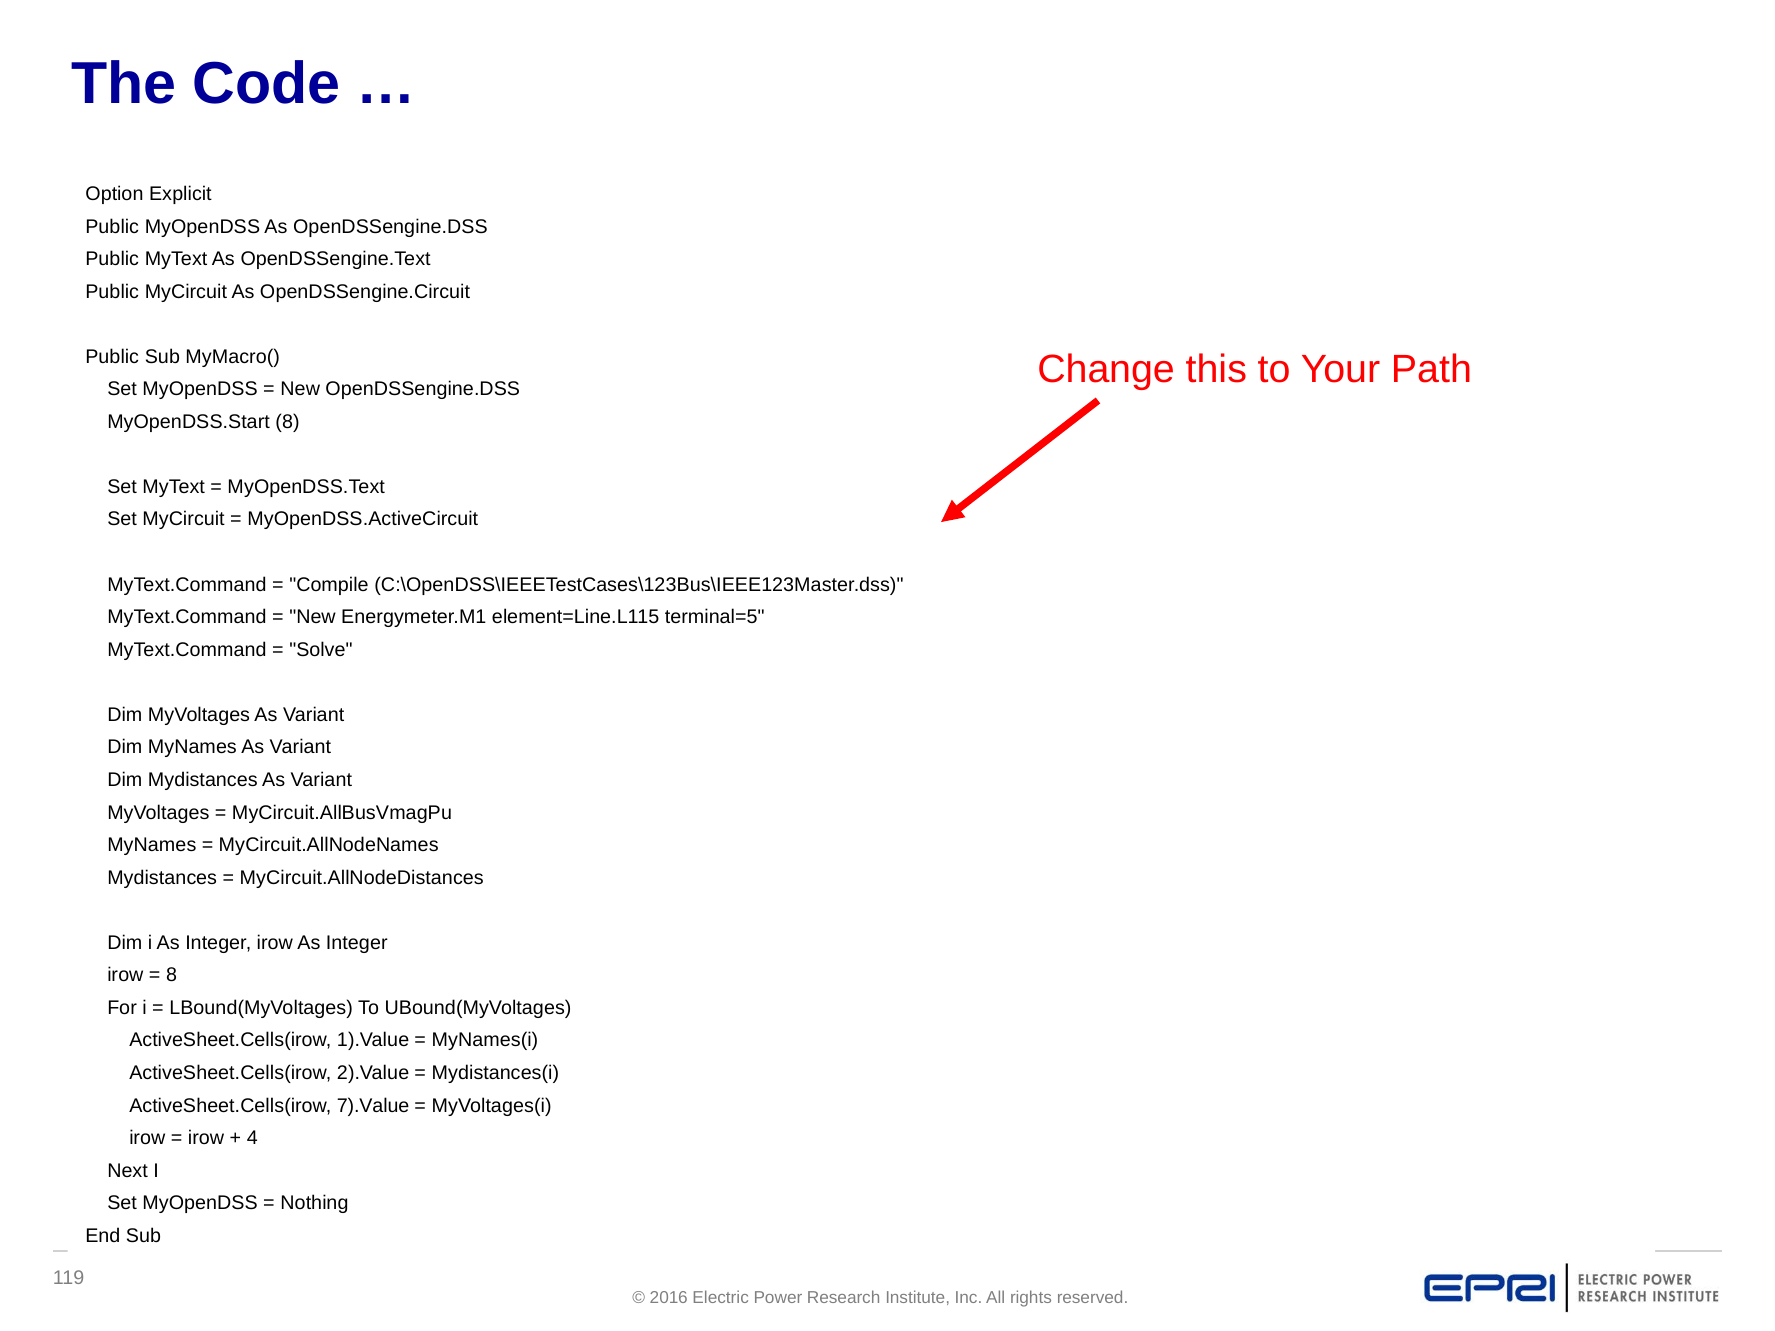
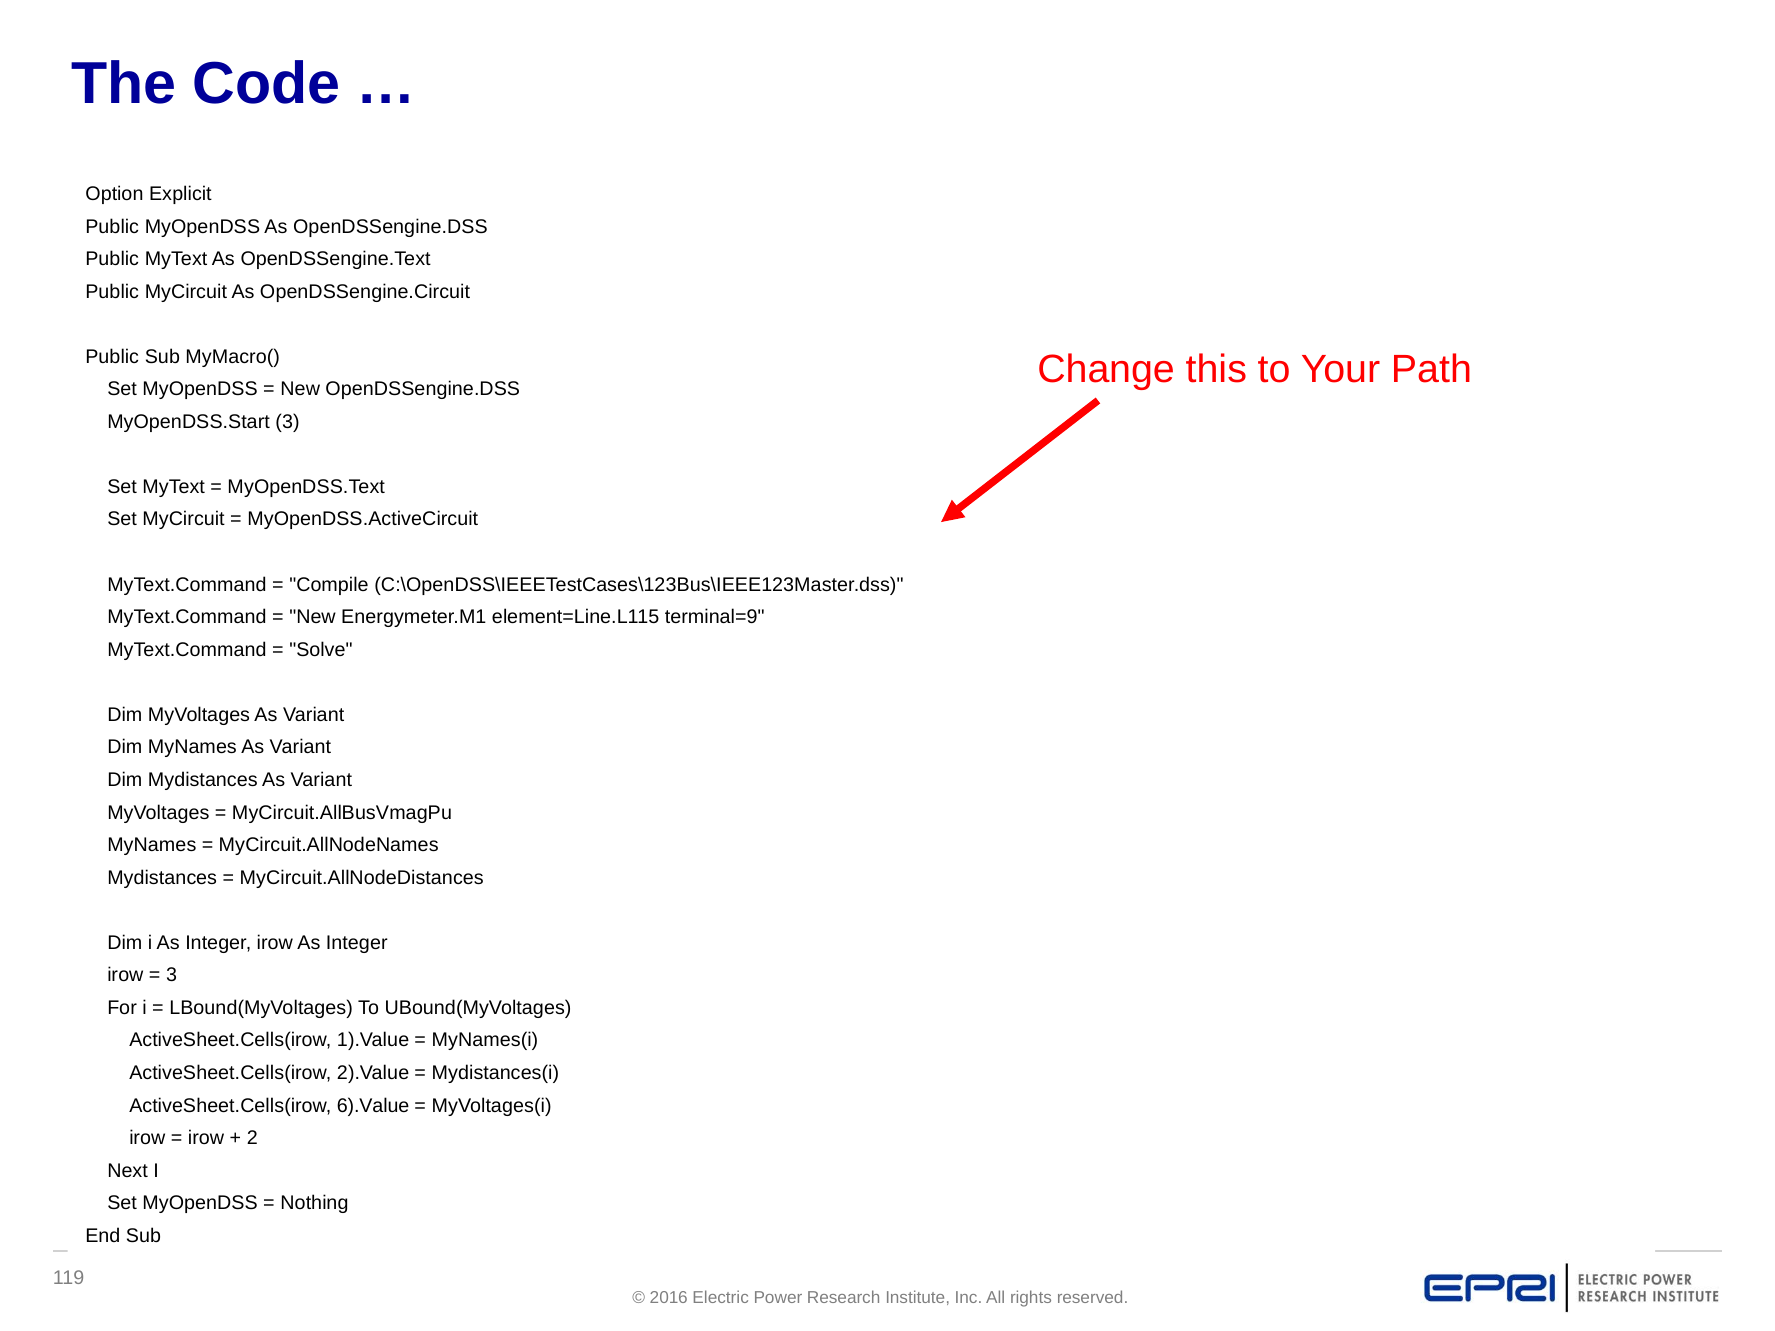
MyOpenDSS.Start 8: 8 -> 3 (287, 422)
terminal=5: terminal=5 -> terminal=9 (715, 617)
8: 8 -> 3 (172, 975)
7).Value: 7).Value -> 6).Value (373, 1106)
4: 4 -> 2 (252, 1138)
